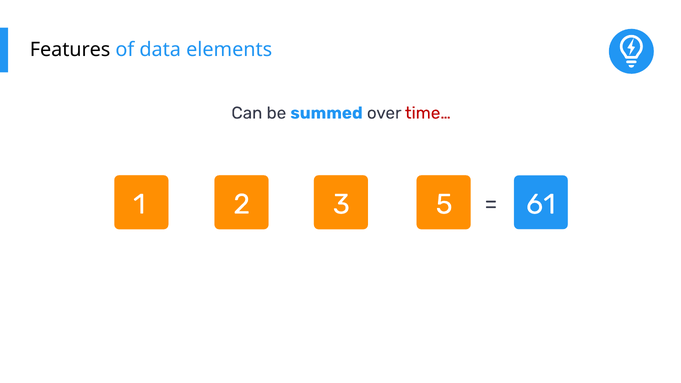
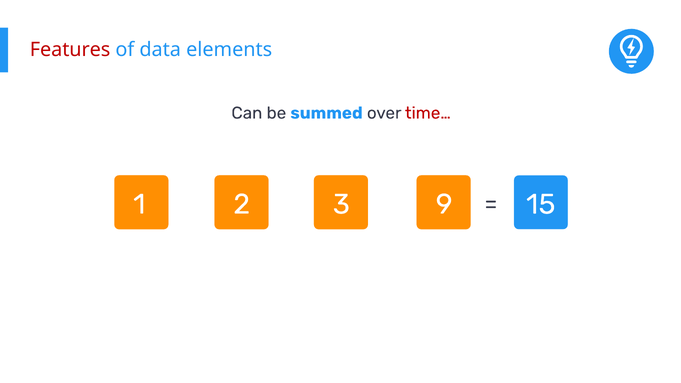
Features colour: black -> red (70, 50)
5: 5 -> 9 (444, 204)
61: 61 -> 15 (541, 204)
